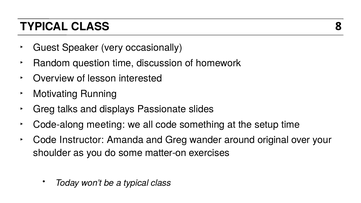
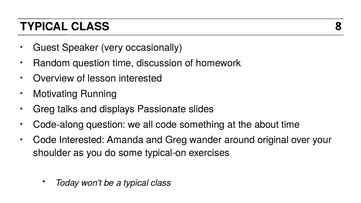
Code-along meeting: meeting -> question (106, 124)
setup: setup -> about (267, 124)
Code Instructor: Instructor -> Interested (82, 140)
matter-on: matter-on -> typical-on (166, 153)
